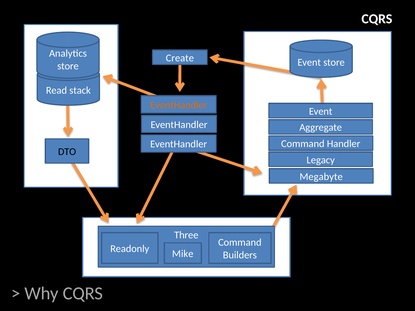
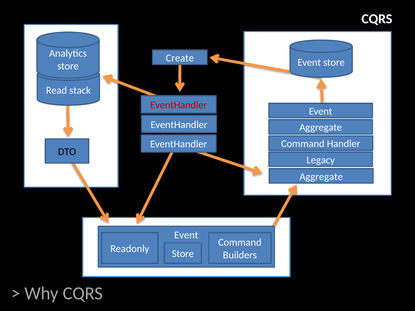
EventHandler colour: orange -> red (179, 105)
Megabyte: Megabyte -> Aggregate (321, 177)
Three: Three -> Event (186, 235)
Readonly Mike: Mike -> Store (183, 254)
